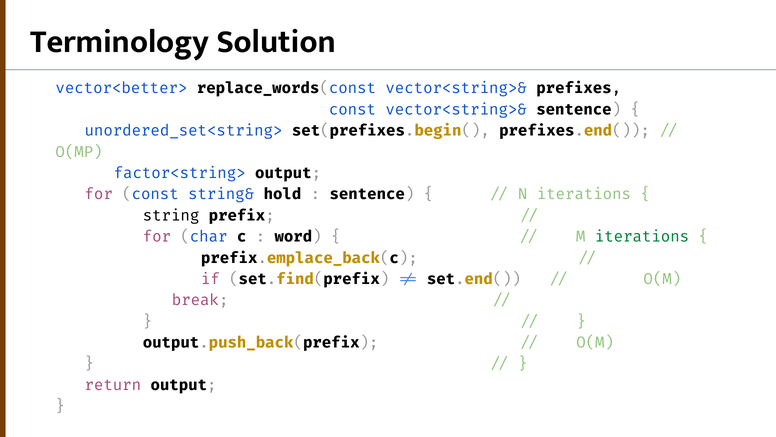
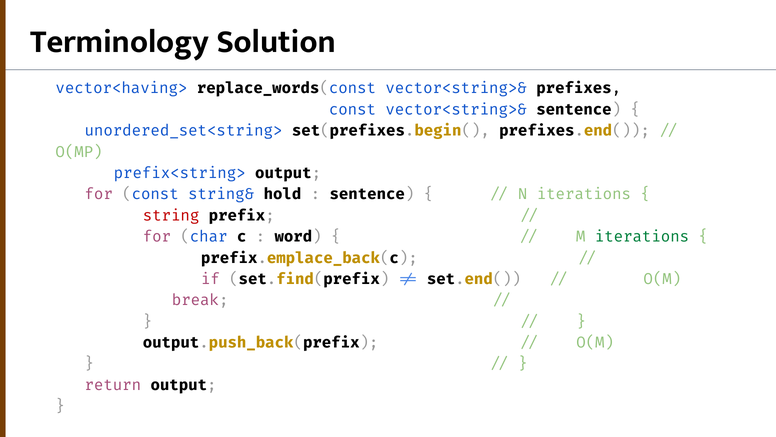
vector<better>: vector<better> -> vector<having> (121, 88)
factor<string>: factor<string> -> prefix<string> (180, 173)
string colour: black -> red (171, 215)
